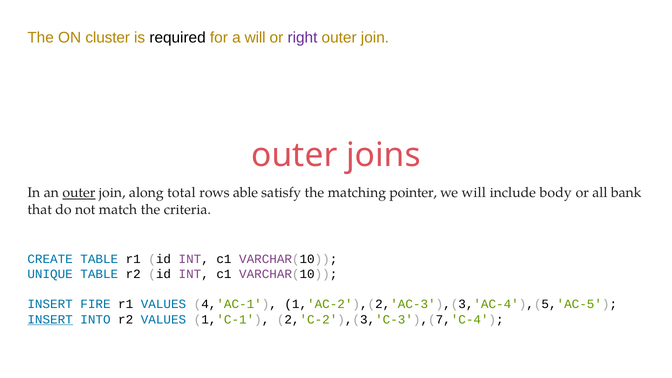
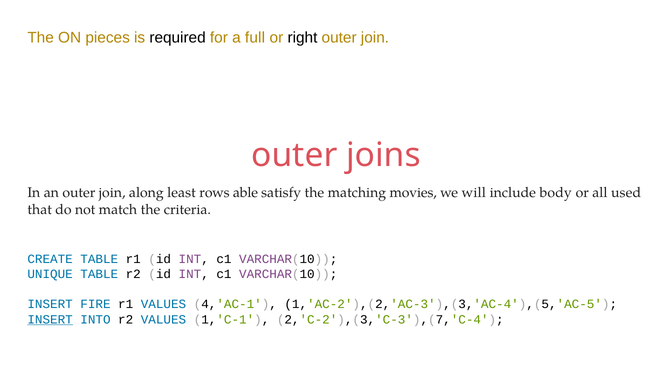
cluster: cluster -> pieces (108, 38)
a will: will -> full (255, 38)
right colour: purple -> black (302, 38)
outer underline: present -> none (79, 193)
total: total -> least (181, 193)
pointer: pointer -> movies (413, 193)
bank: bank -> used (626, 193)
